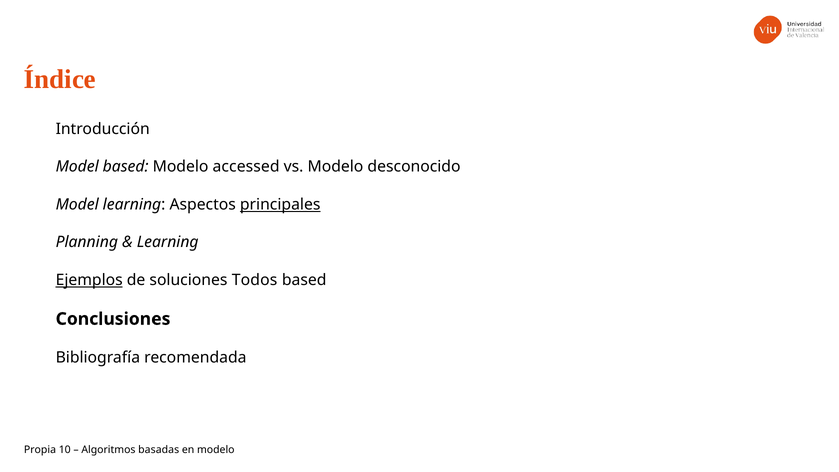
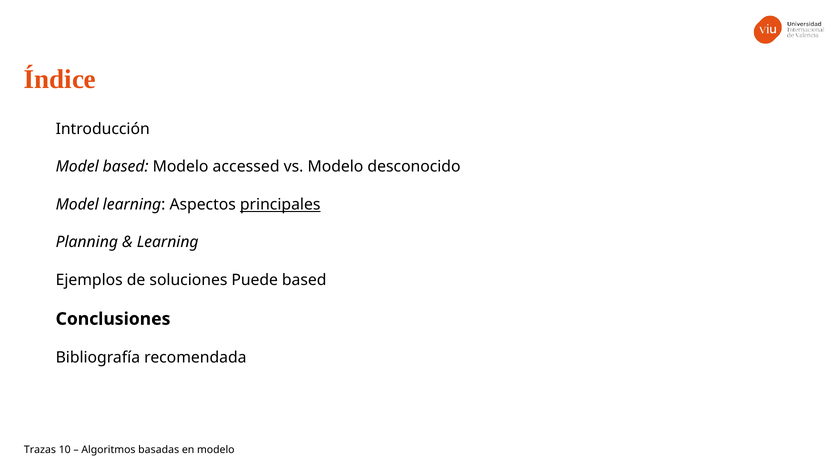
Ejemplos underline: present -> none (89, 280)
Todos: Todos -> Puede (255, 280)
Propia: Propia -> Trazas (40, 450)
